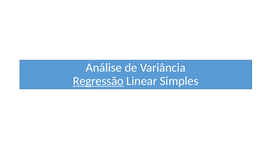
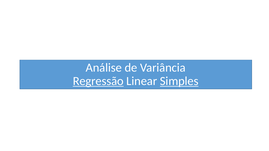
Simples underline: none -> present (179, 81)
